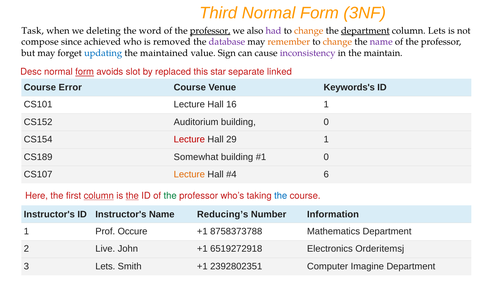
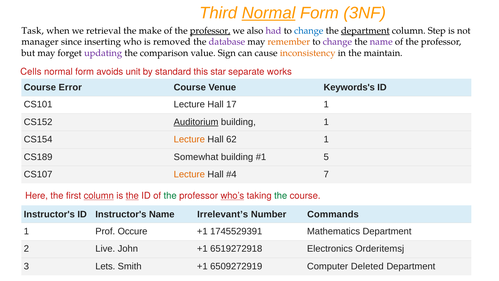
Normal underline: none -> present (269, 13)
deleting: deleting -> retrieval (104, 31)
word: word -> make (150, 31)
change colour: orange -> blue (309, 31)
column Lets: Lets -> Step (437, 31)
compose: compose -> manager (40, 42)
achieved: achieved -> inserting (103, 42)
change colour: orange -> purple (337, 42)
updating colour: blue -> purple (103, 53)
maintained: maintained -> comparison (164, 53)
inconsistency colour: purple -> orange (308, 53)
Desc: Desc -> Cells (31, 72)
form underline: present -> none (85, 72)
slot: slot -> unit (133, 72)
replaced: replaced -> standard (173, 72)
linked: linked -> works (279, 72)
16: 16 -> 17 (231, 104)
Auditorium underline: none -> present (196, 122)
building 0: 0 -> 1 (326, 122)
Lecture colour: red -> orange (189, 139)
29: 29 -> 62 (231, 139)
0: 0 -> 5 (326, 157)
6: 6 -> 7 (326, 174)
who’s underline: none -> present (232, 196)
the colour: blue -> green (281, 196)
Reducing’s: Reducing’s -> Irrelevant’s (223, 214)
Information: Information -> Commands (333, 214)
8758373788: 8758373788 -> 1745529391 (236, 231)
2392802351: 2392802351 -> 6509272919 (236, 266)
Imagine: Imagine -> Deleted (367, 266)
